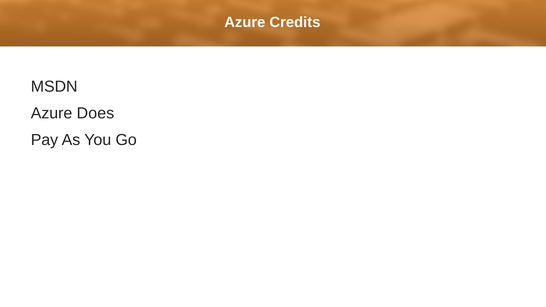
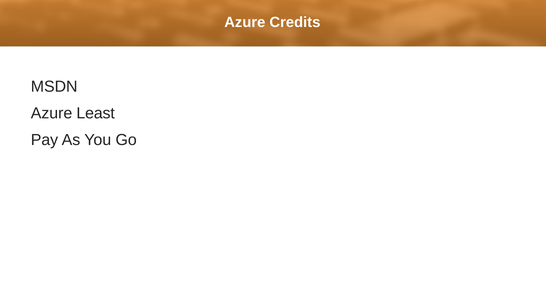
Does: Does -> Least (96, 113)
